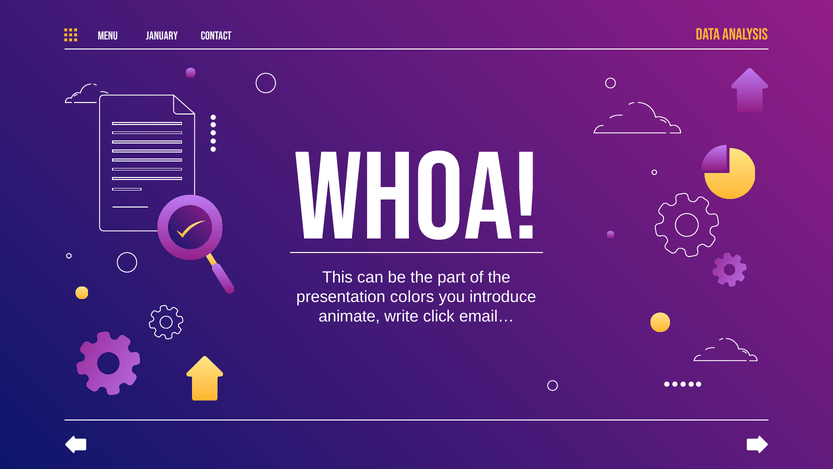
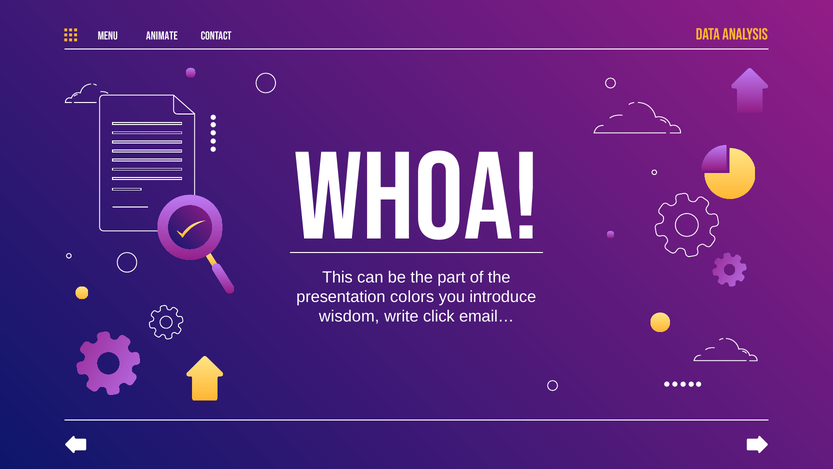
JANUARY: JANUARY -> ANIMATE (162, 36)
animate: animate -> wisdom (349, 316)
